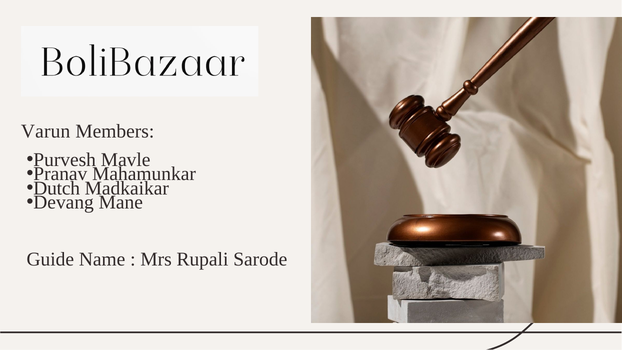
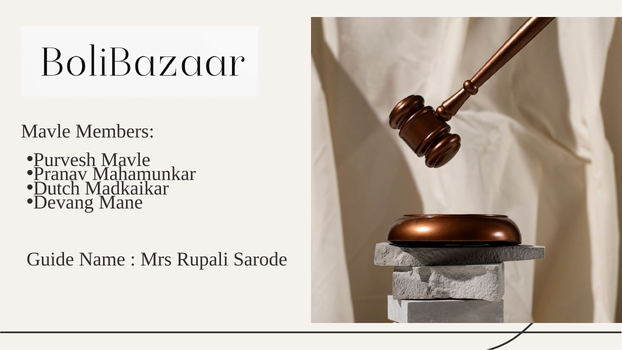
Varun: Varun -> Mavle (46, 131)
